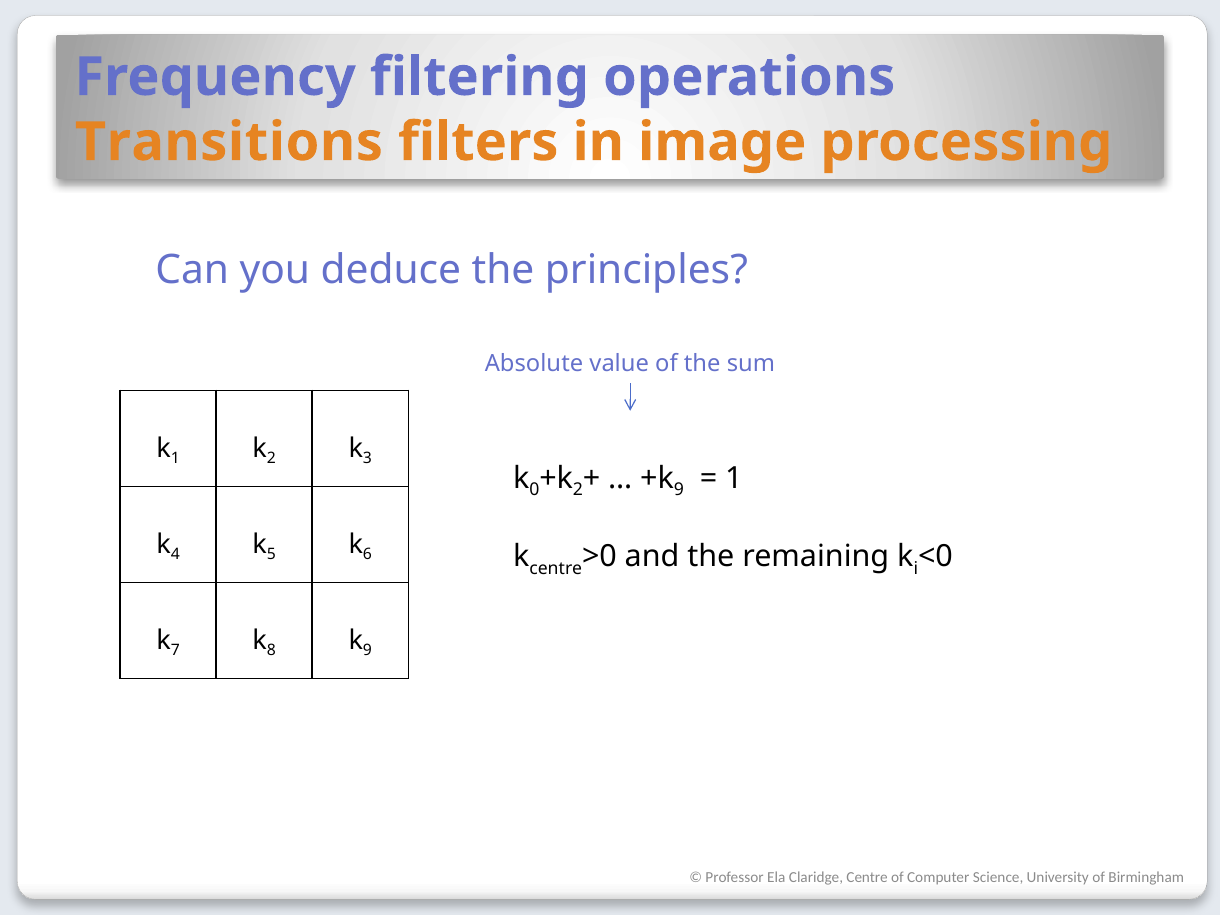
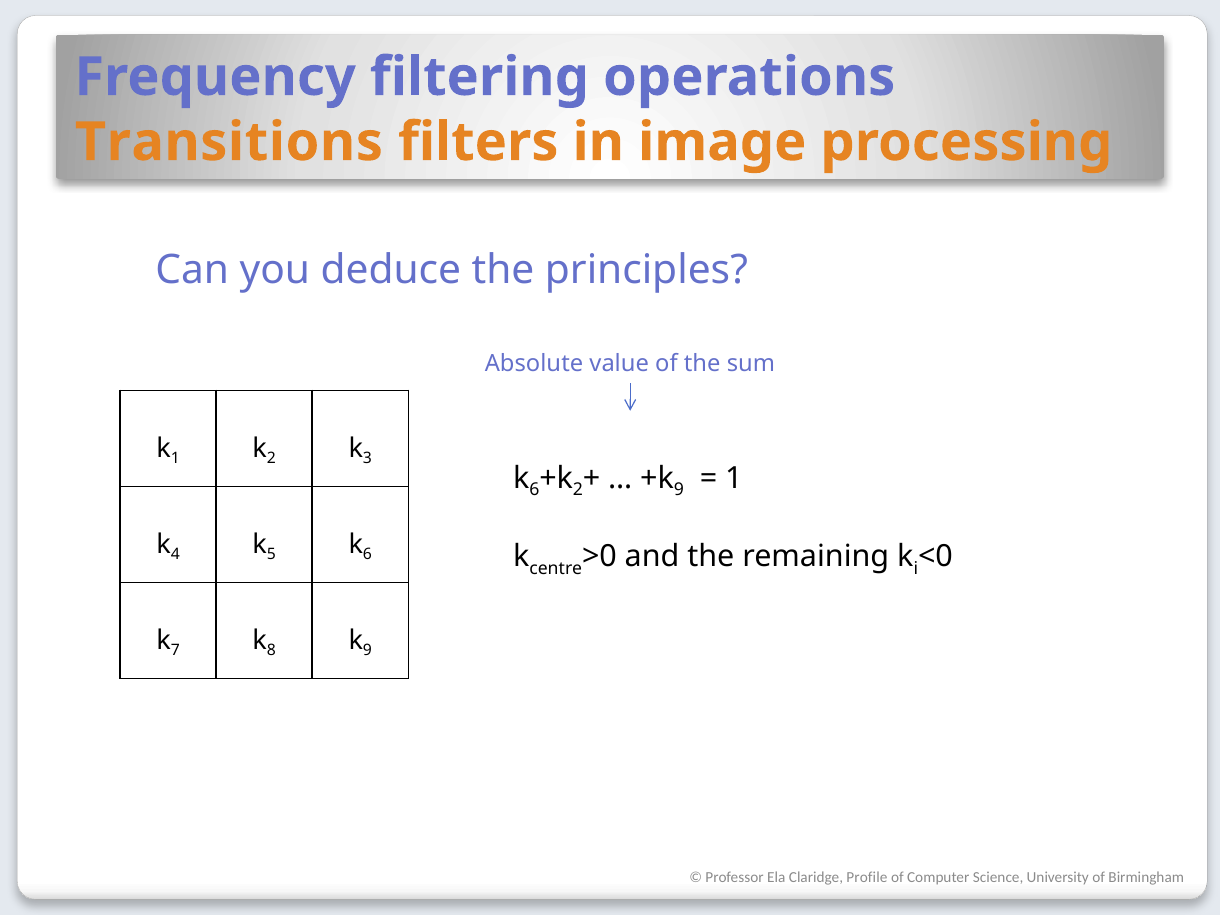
0: 0 -> 6 (534, 490)
Claridge Centre: Centre -> Profile (867, 877)
